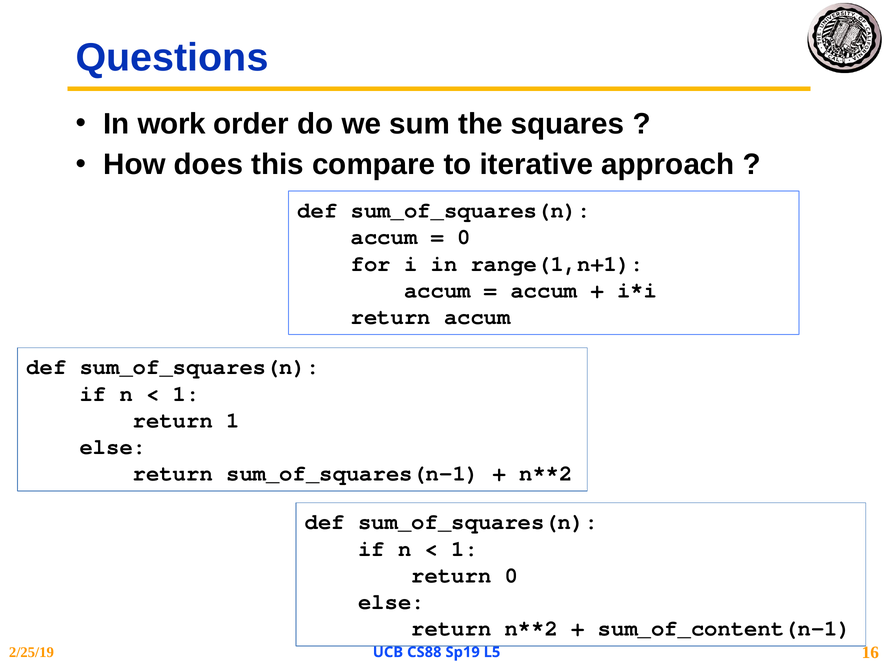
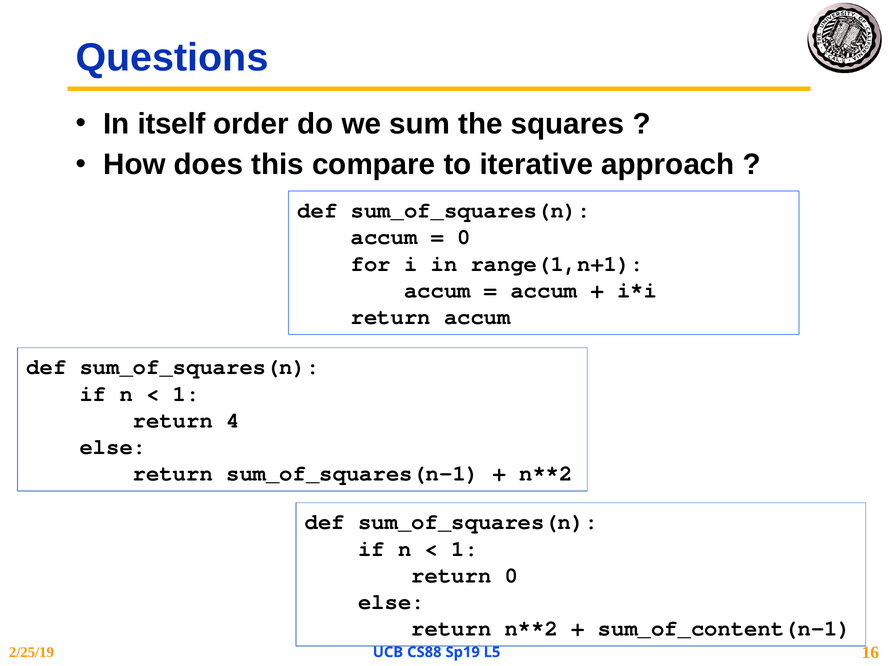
work: work -> itself (172, 124)
return 1: 1 -> 4 (233, 420)
